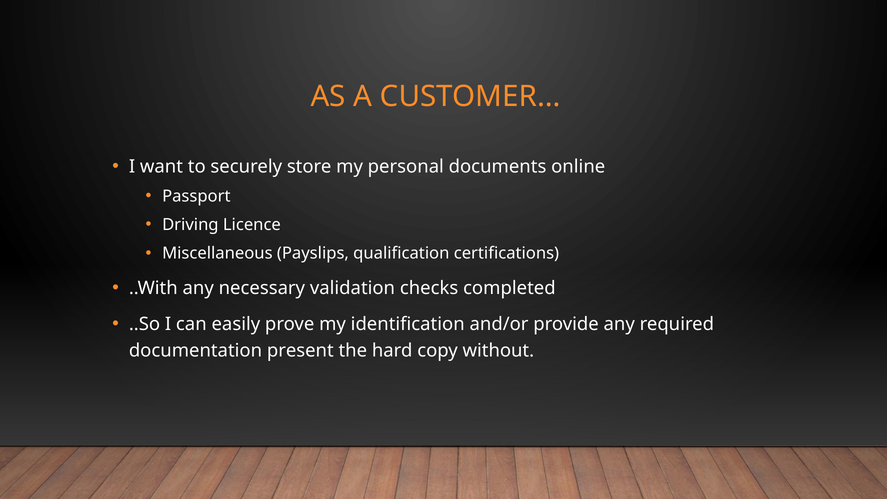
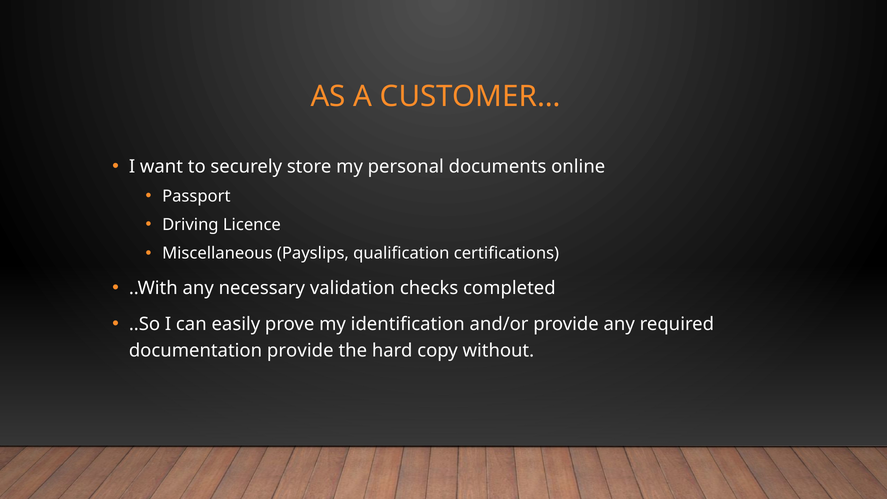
documentation present: present -> provide (300, 351)
